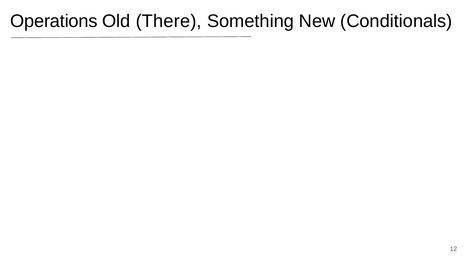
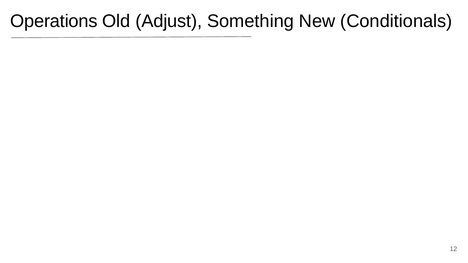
There: There -> Adjust (169, 21)
